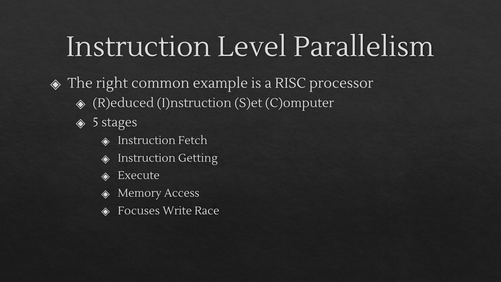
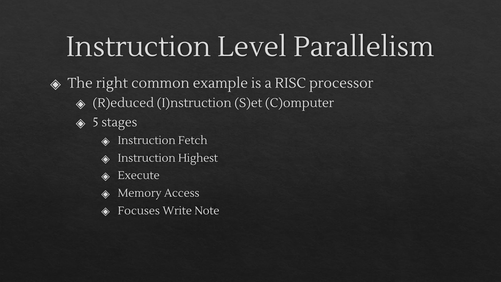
Getting: Getting -> Highest (198, 158)
Race: Race -> Note (207, 211)
